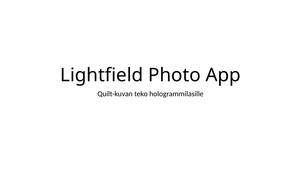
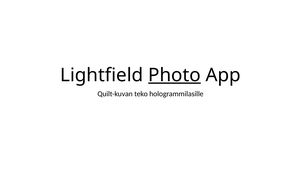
Photo underline: none -> present (174, 75)
